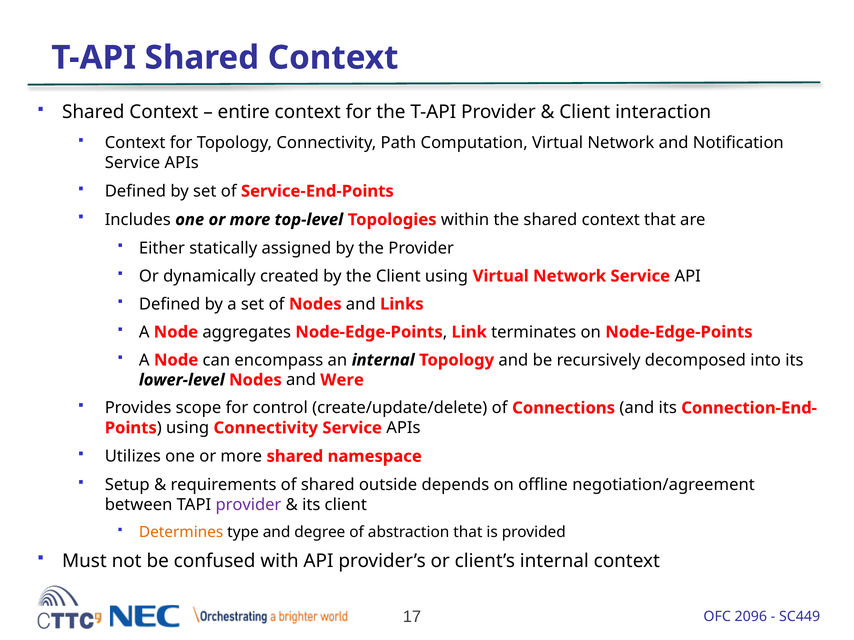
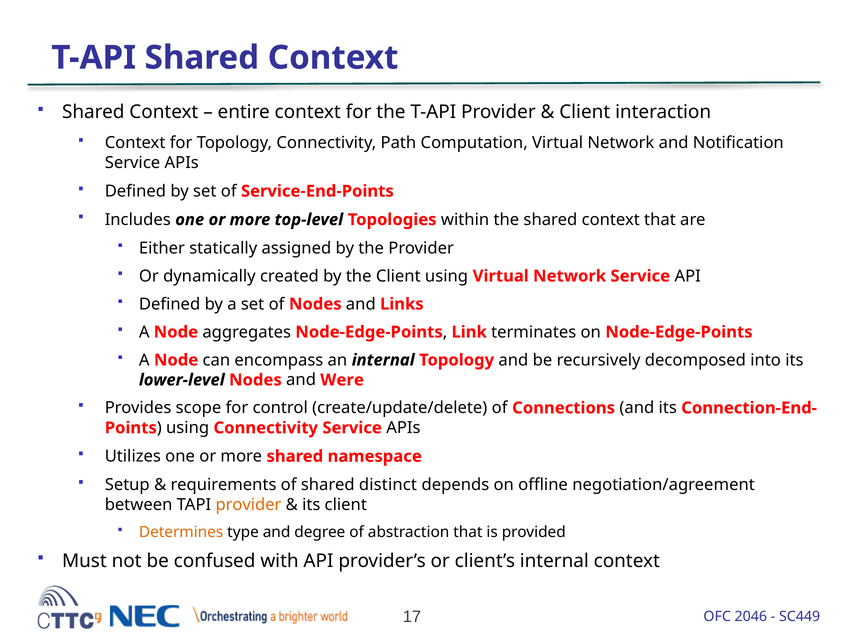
outside: outside -> distinct (388, 485)
provider colour: purple -> orange (248, 505)
2096: 2096 -> 2046 (751, 617)
